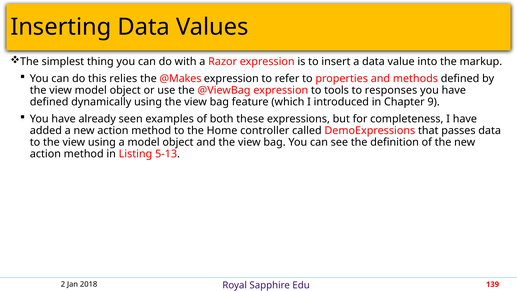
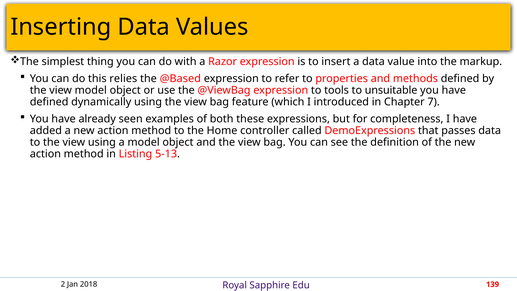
@Makes: @Makes -> @Based (180, 78)
responses: responses -> unsuitable (391, 90)
9: 9 -> 7 (434, 102)
